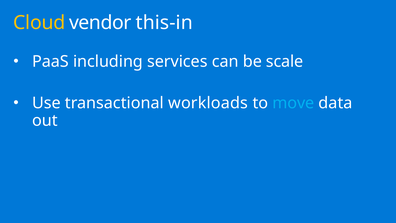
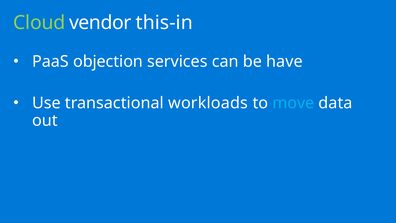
Cloud colour: yellow -> light green (39, 23)
including: including -> objection (108, 62)
scale: scale -> have (284, 62)
